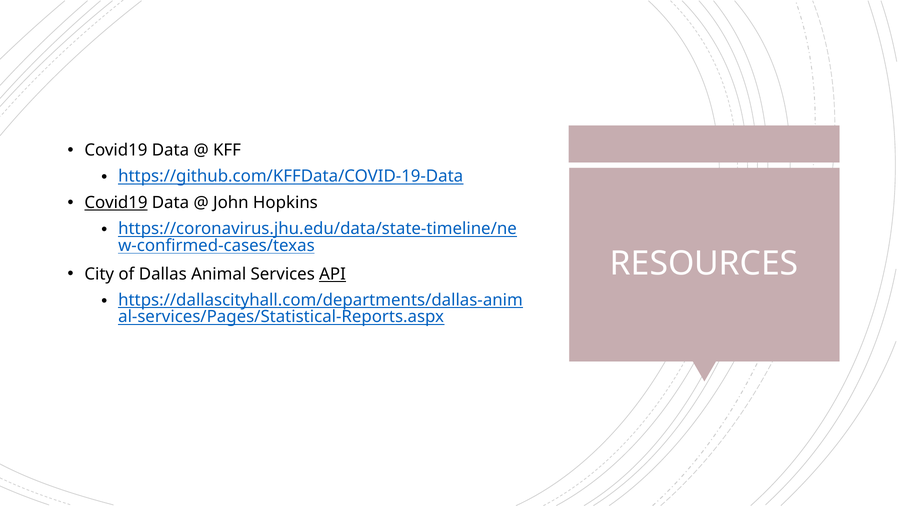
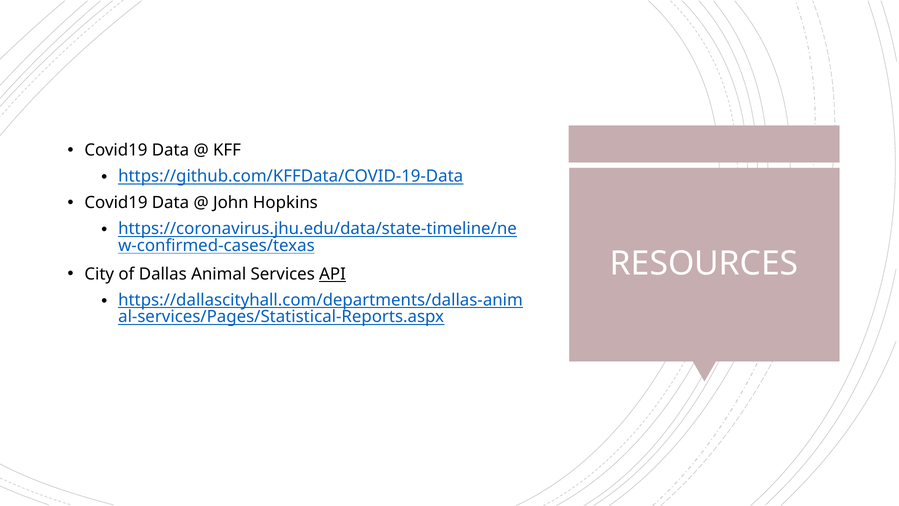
Covid19 underline: present -> none (116, 202)
